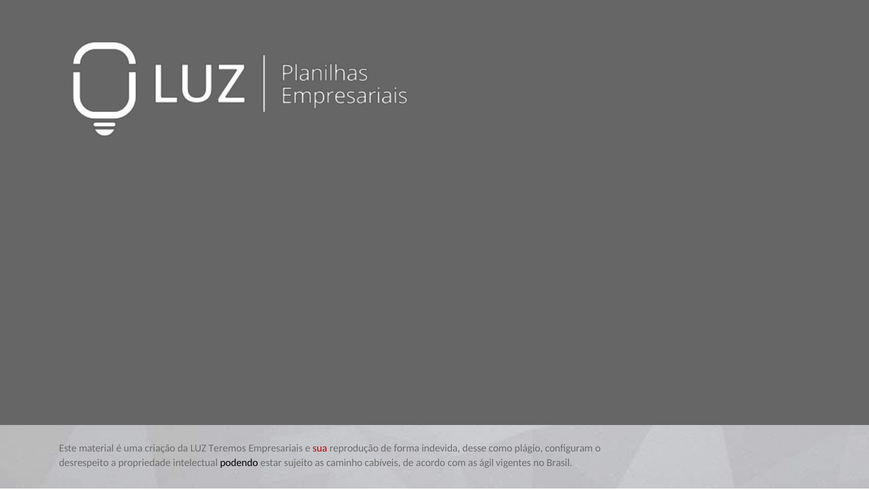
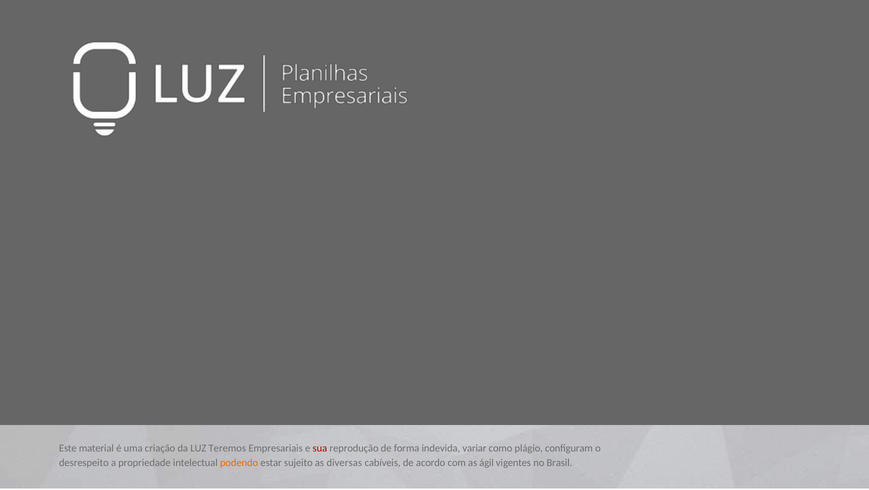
desse: desse -> variar (474, 448)
podendo colour: black -> orange (239, 463)
caminho: caminho -> diversas (344, 463)
